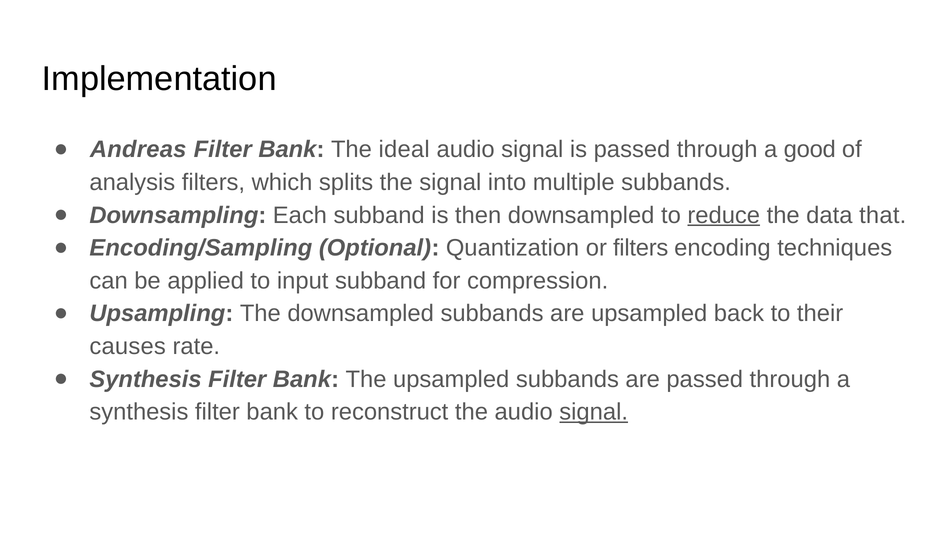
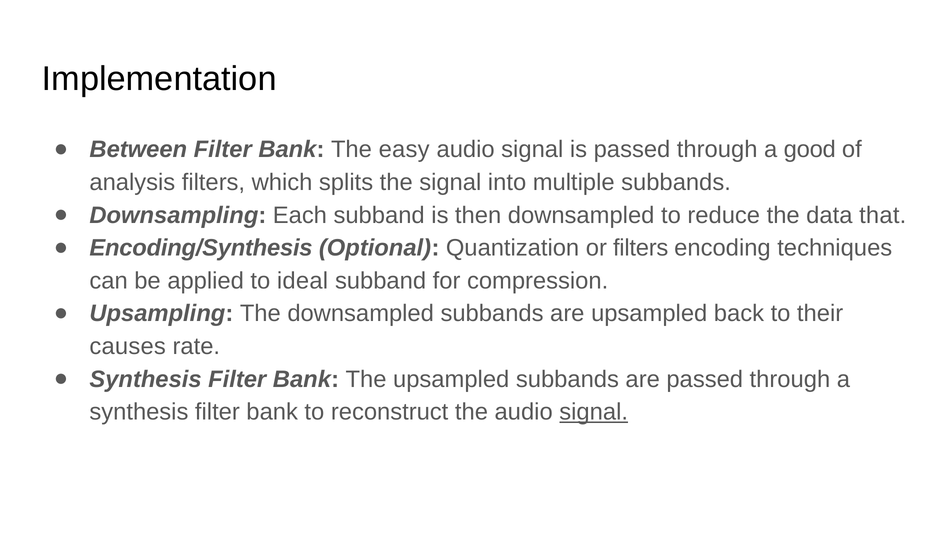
Andreas: Andreas -> Between (138, 150)
ideal: ideal -> easy (404, 150)
reduce underline: present -> none (724, 215)
Encoding/Sampling: Encoding/Sampling -> Encoding/Synthesis (201, 248)
input: input -> ideal (303, 281)
